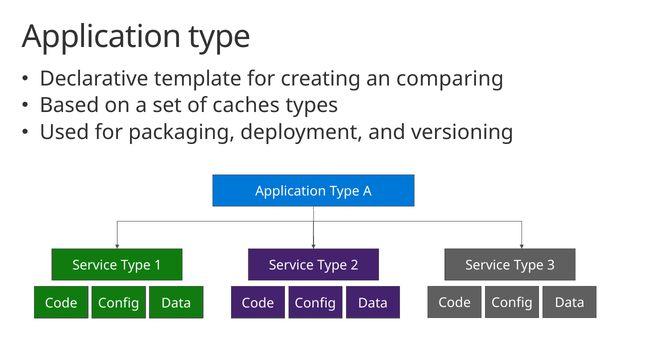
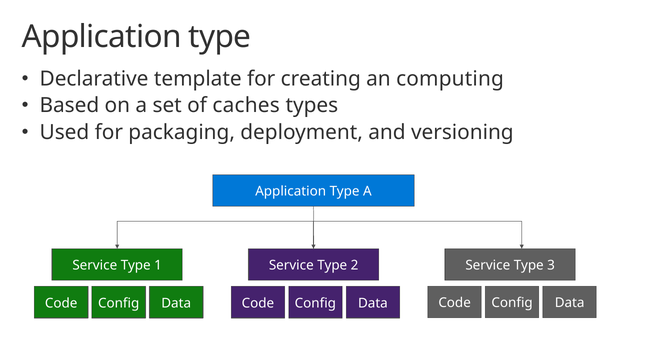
comparing: comparing -> computing (450, 79)
